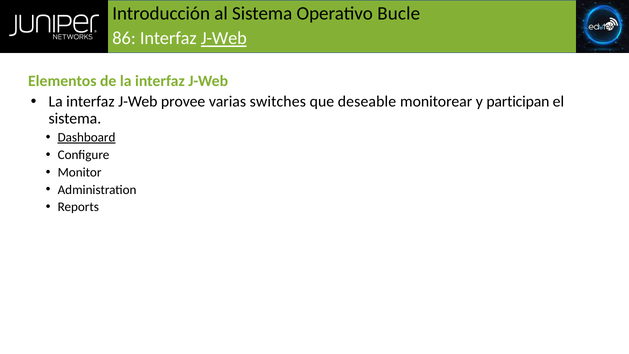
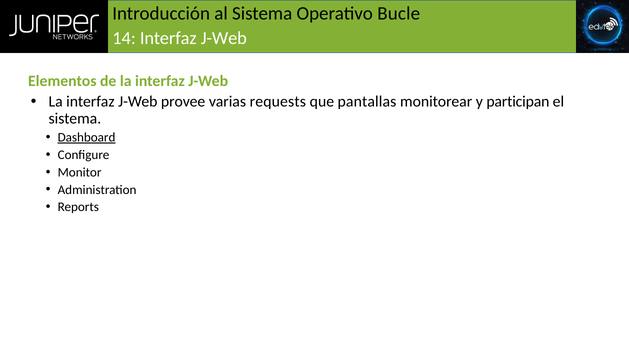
86: 86 -> 14 (124, 38)
J-Web underline: present -> none (224, 38)
switches: switches -> requests (278, 101)
deseable: deseable -> pantallas (367, 101)
